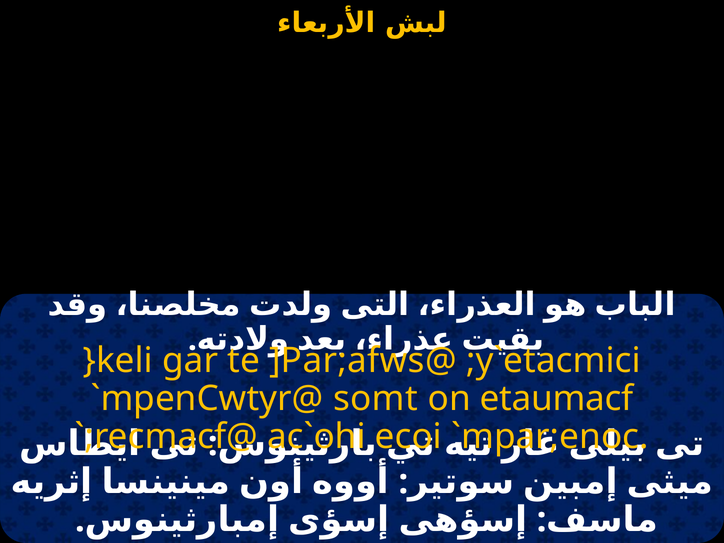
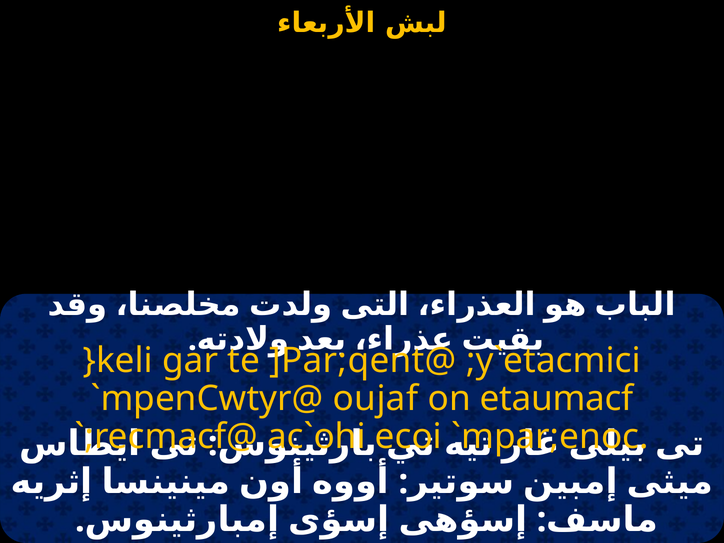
]Par;afws@: ]Par;afws@ -> ]Par;qent@ (363, 361)
somt: somt -> oujaf (375, 399)
